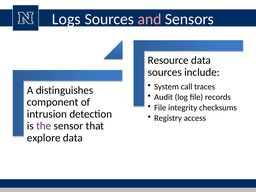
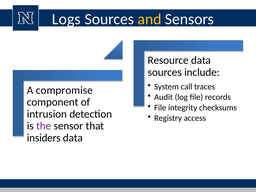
and colour: pink -> yellow (150, 19)
distinguishes: distinguishes -> compromise (64, 90)
explore: explore -> insiders (44, 138)
